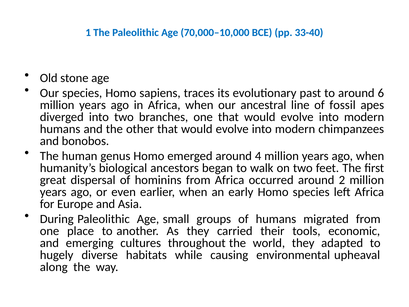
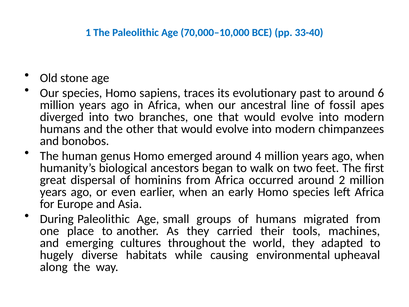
economic: economic -> machines (354, 231)
